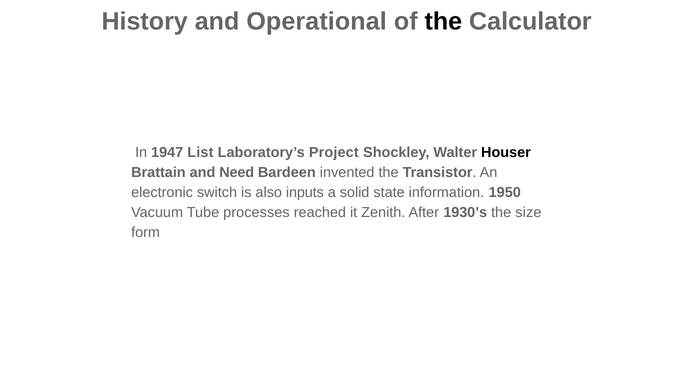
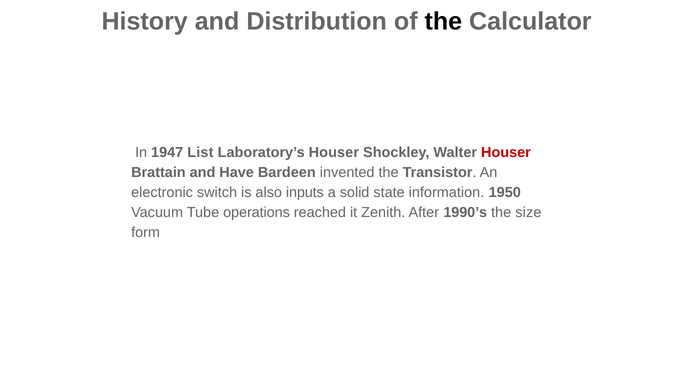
Operational: Operational -> Distribution (317, 21)
Laboratory’s Project: Project -> Houser (334, 152)
Houser colour: black -> red (506, 152)
Need: Need -> Have (237, 172)
processes: processes -> operations (257, 212)
1930’s: 1930’s -> 1990’s (465, 212)
